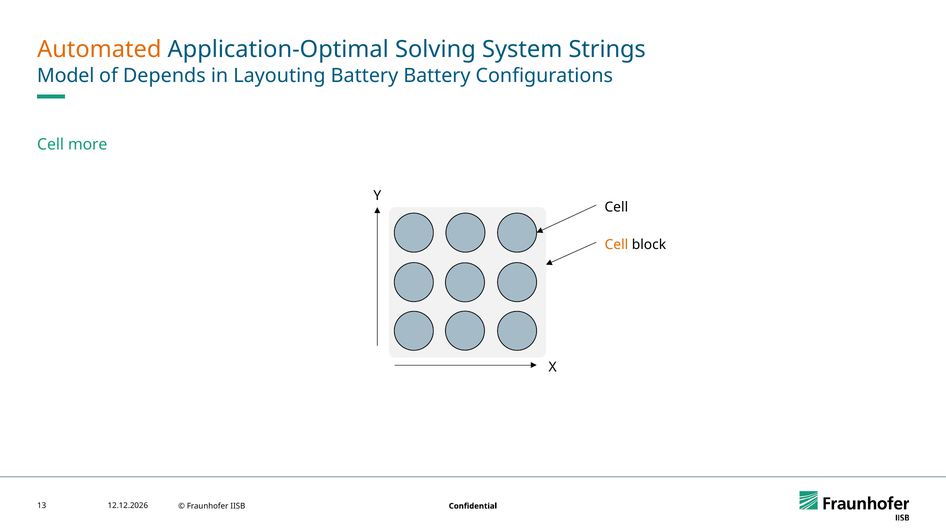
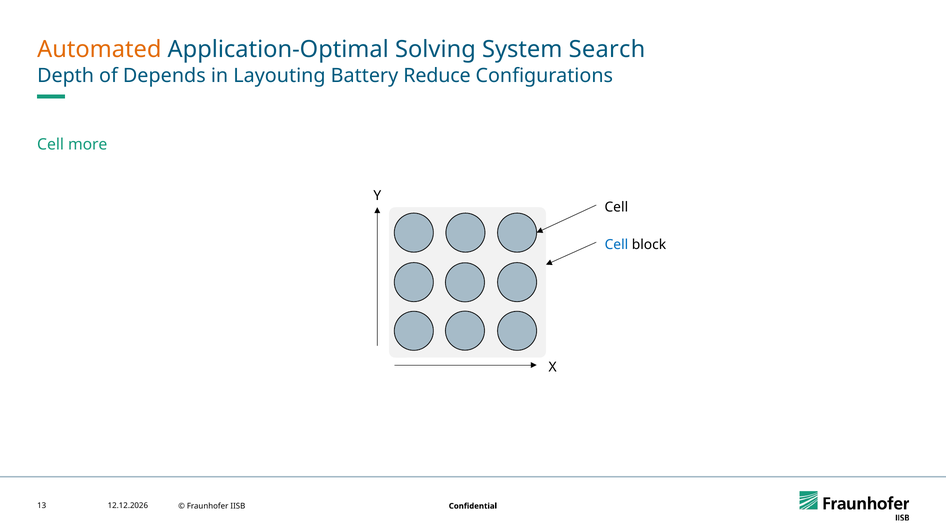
Strings: Strings -> Search (607, 49)
Model: Model -> Depth (66, 76)
Battery Battery: Battery -> Reduce (437, 76)
Cell colour: orange -> blue (616, 245)
